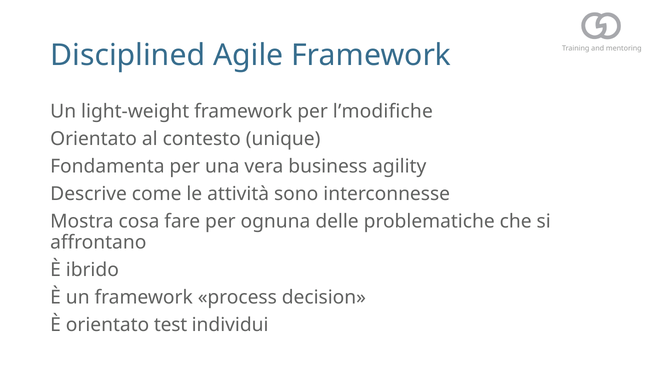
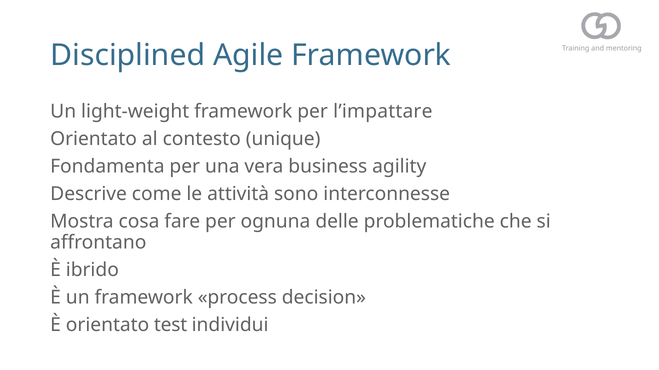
l’modifiche: l’modifiche -> l’impattare (383, 111)
